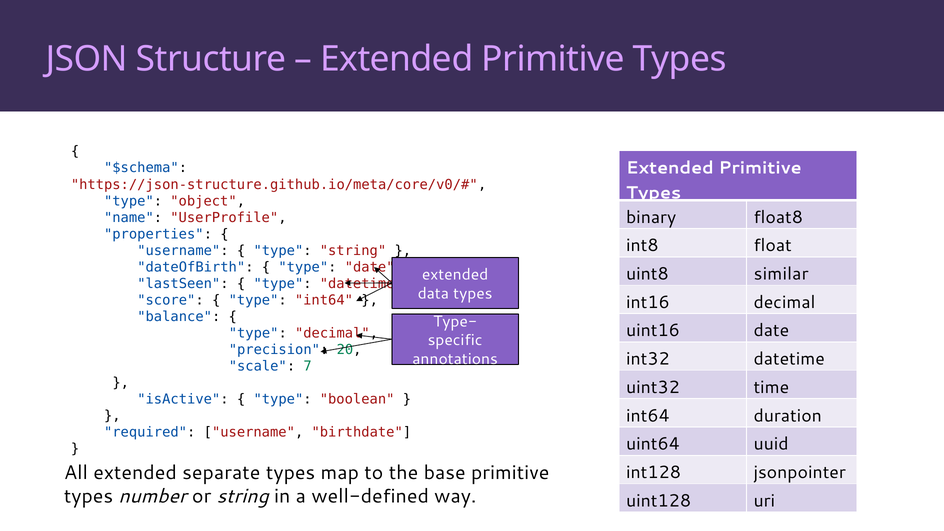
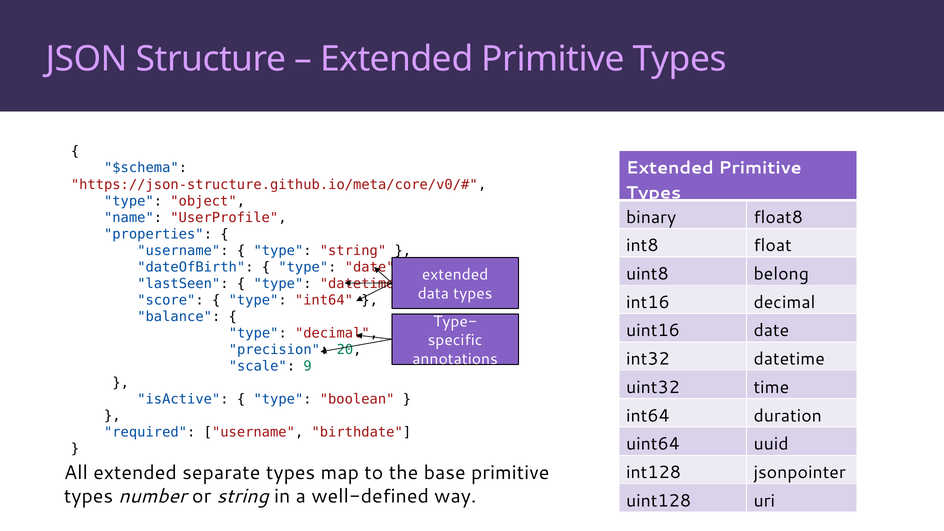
similar: similar -> belong (781, 274)
7: 7 -> 9 (308, 366)
